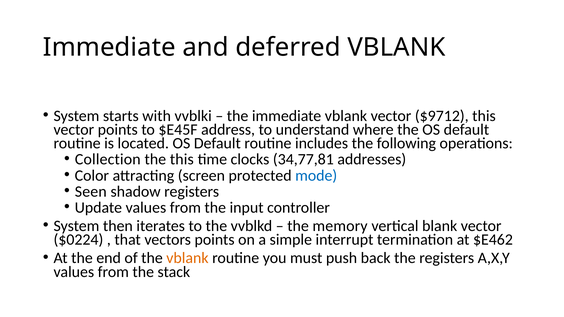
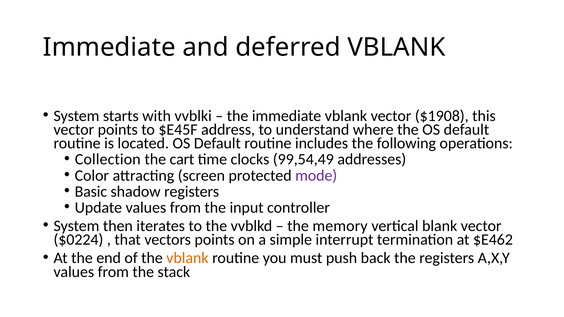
$9712: $9712 -> $1908 (442, 116)
the this: this -> cart (182, 160)
34,77,81: 34,77,81 -> 99,54,49 (303, 160)
mode colour: blue -> purple (316, 176)
Seen: Seen -> Basic (91, 192)
